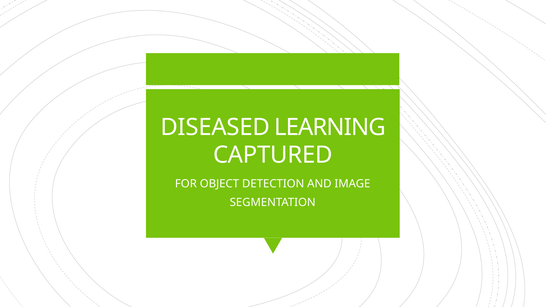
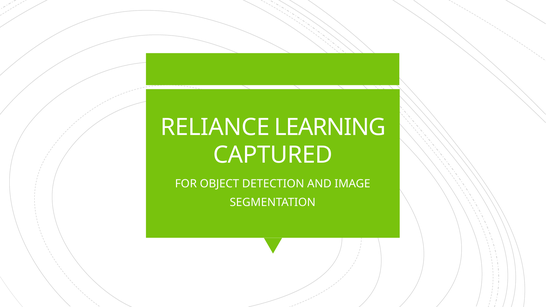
DISEASED: DISEASED -> RELIANCE (215, 127)
